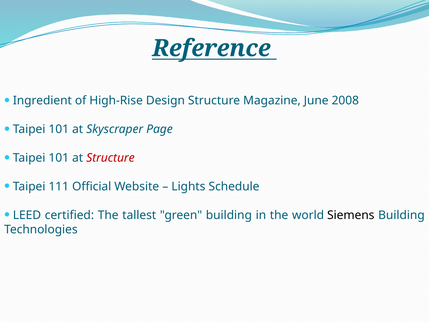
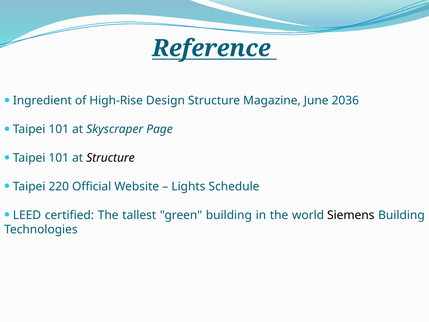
2008: 2008 -> 2036 (345, 101)
Structure colour: red -> black (110, 158)
111: 111 -> 220 (59, 186)
